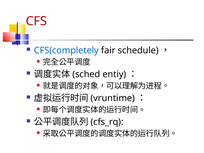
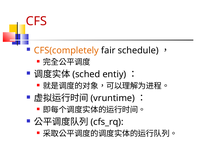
CFS(completely colour: blue -> orange (66, 50)
